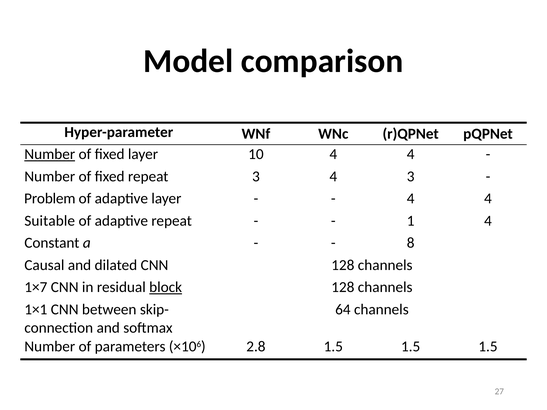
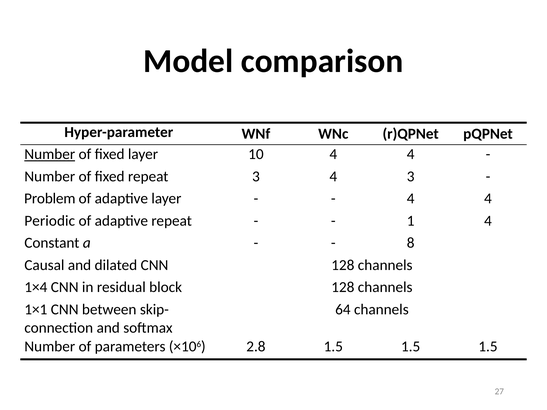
Suitable: Suitable -> Periodic (50, 221)
1×7: 1×7 -> 1×4 (36, 287)
block underline: present -> none (166, 287)
